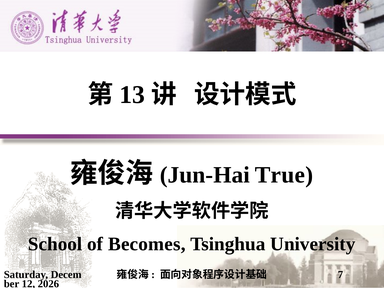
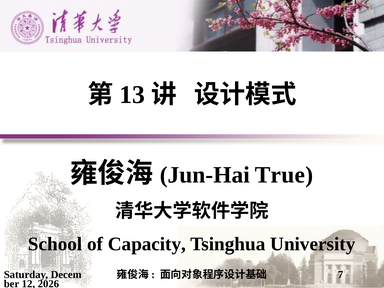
Becomes: Becomes -> Capacity (147, 244)
